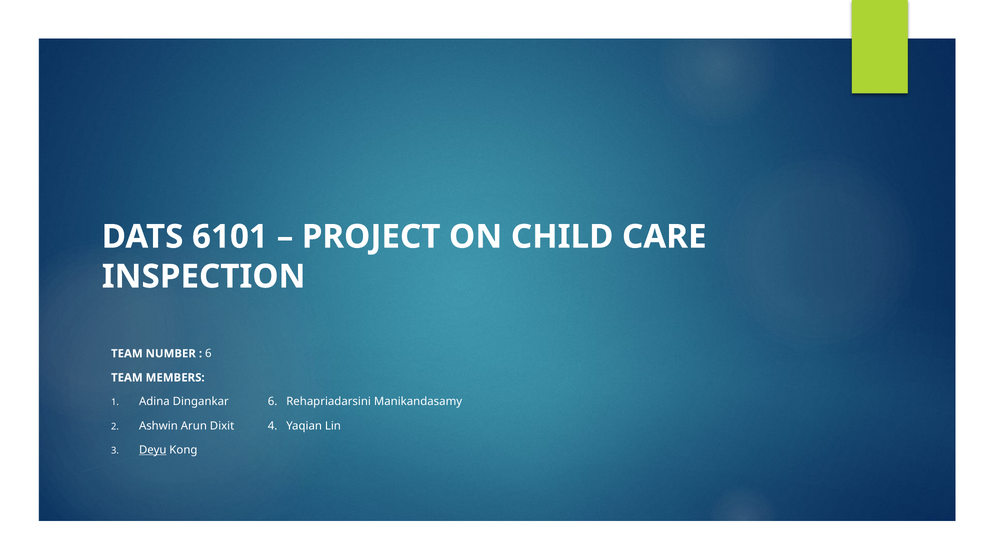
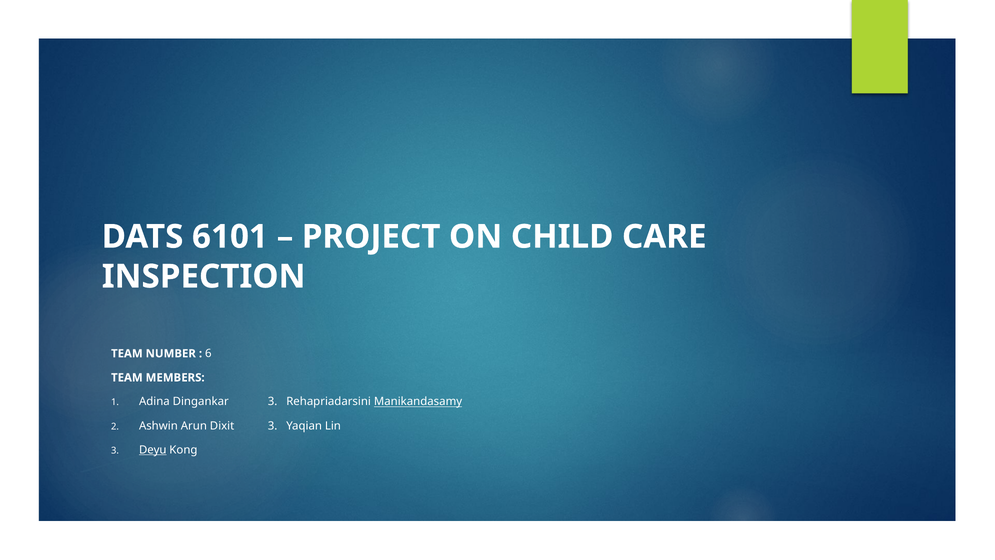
Dingankar 6: 6 -> 3 (273, 401)
Manikandasamy underline: none -> present (418, 401)
Dixit 4: 4 -> 3 (273, 426)
